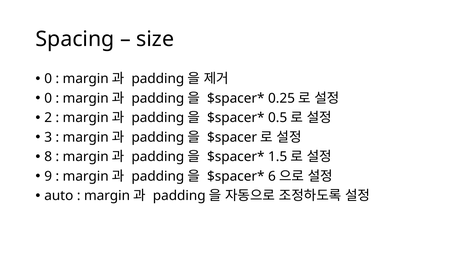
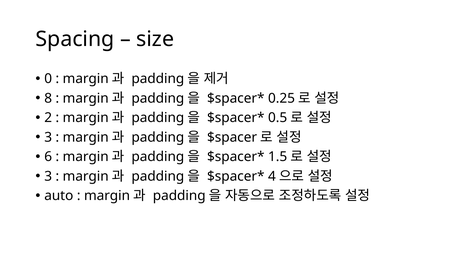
0: 0 -> 8 (48, 98)
8: 8 -> 6 (48, 157)
9: 9 -> 3 (48, 176)
6: 6 -> 4 (272, 176)
